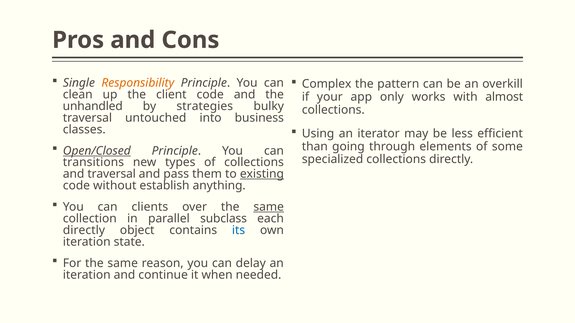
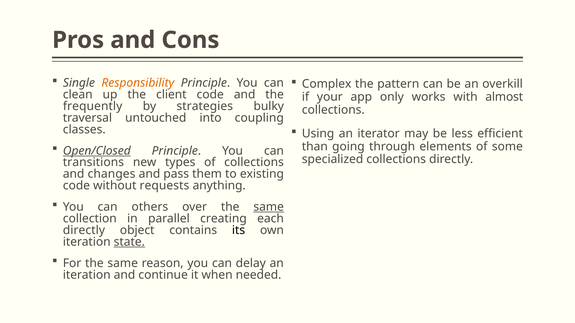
unhandled: unhandled -> frequently (93, 106)
business: business -> coupling (259, 118)
and traversal: traversal -> changes (112, 174)
existing underline: present -> none (262, 174)
establish: establish -> requests (164, 186)
clients: clients -> others (150, 207)
subclass: subclass -> creating (223, 219)
its colour: blue -> black (239, 230)
state underline: none -> present (129, 242)
